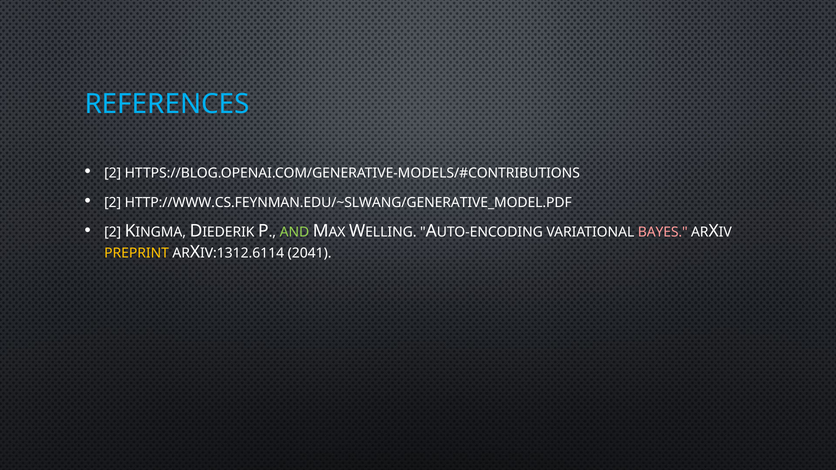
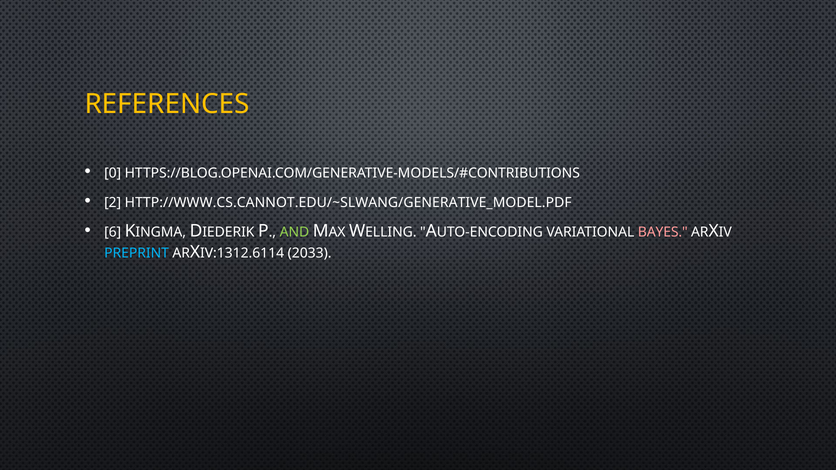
REFERENCES colour: light blue -> yellow (167, 104)
2: 2 -> 0 (113, 173)
HTTP://WWW.CS.FEYNMAN.EDU/~SLWANG/GENERATIVE_MODEL.PDF: HTTP://WWW.CS.FEYNMAN.EDU/~SLWANG/GENERATIVE_MODEL.PDF -> HTTP://WWW.CS.CANNOT.EDU/~SLWANG/GENERATIVE_MODEL.PDF (348, 203)
2: 2 -> 6 (113, 232)
PREPRINT colour: yellow -> light blue (137, 253)
2041: 2041 -> 2033 (310, 253)
